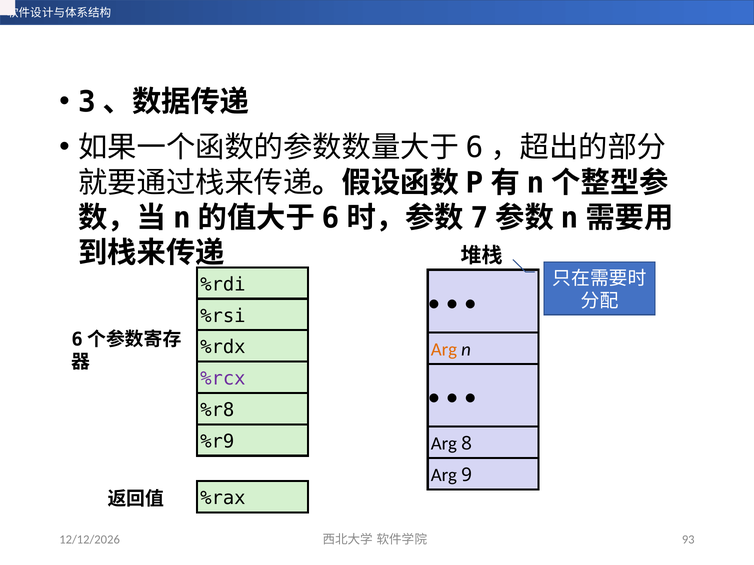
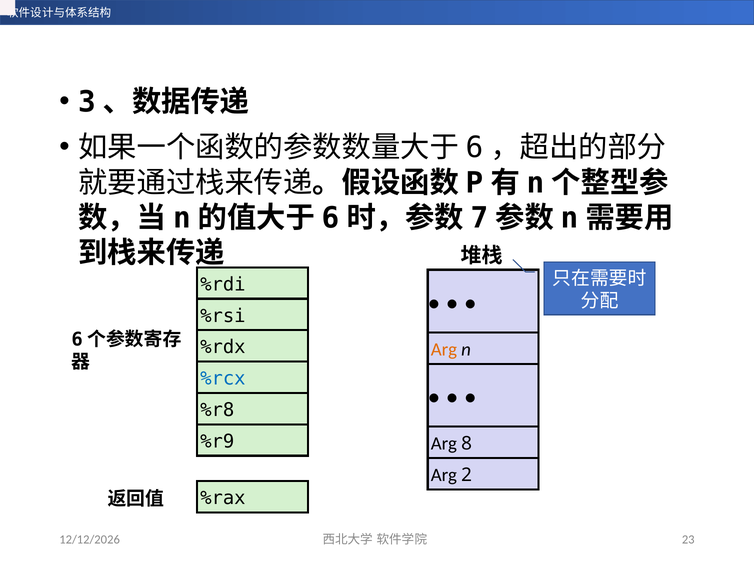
%rcx colour: purple -> blue (223, 379)
9: 9 -> 2 (467, 476)
93: 93 -> 23 (688, 540)
